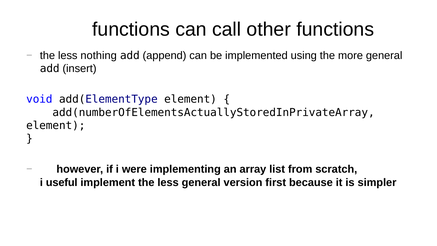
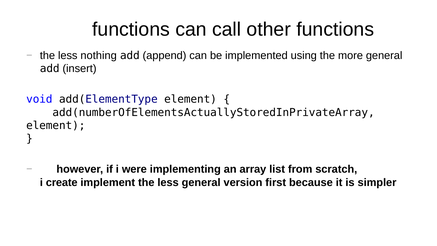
useful: useful -> create (62, 182)
